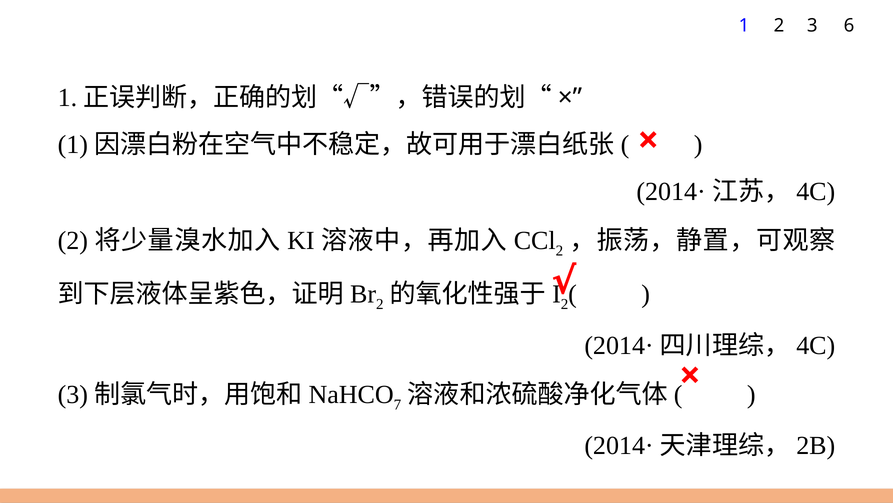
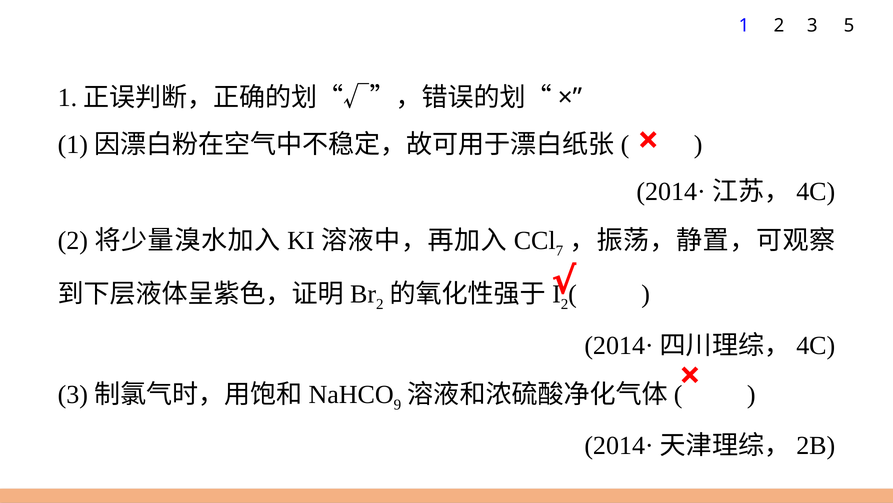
6: 6 -> 5 (849, 26)
2: 2 -> 7 (559, 251)
7: 7 -> 9 (397, 404)
